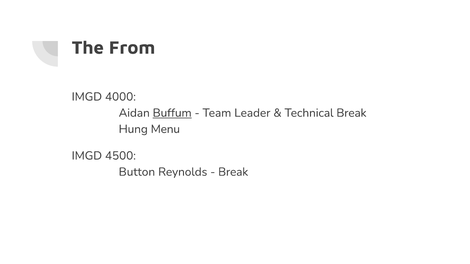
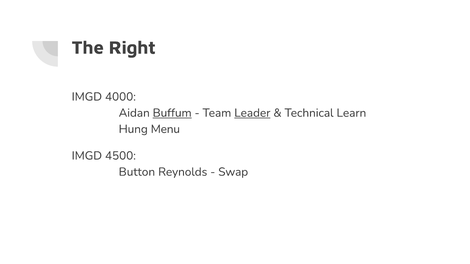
From: From -> Right (132, 48)
Leader underline: none -> present (252, 113)
Technical Break: Break -> Learn (351, 113)
Break: Break -> Swap (233, 172)
